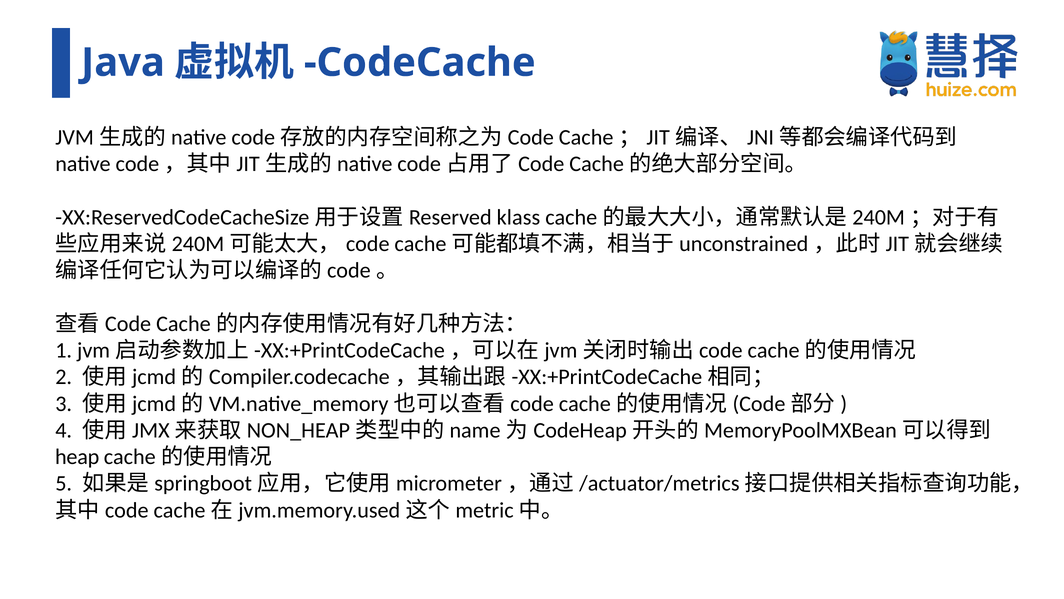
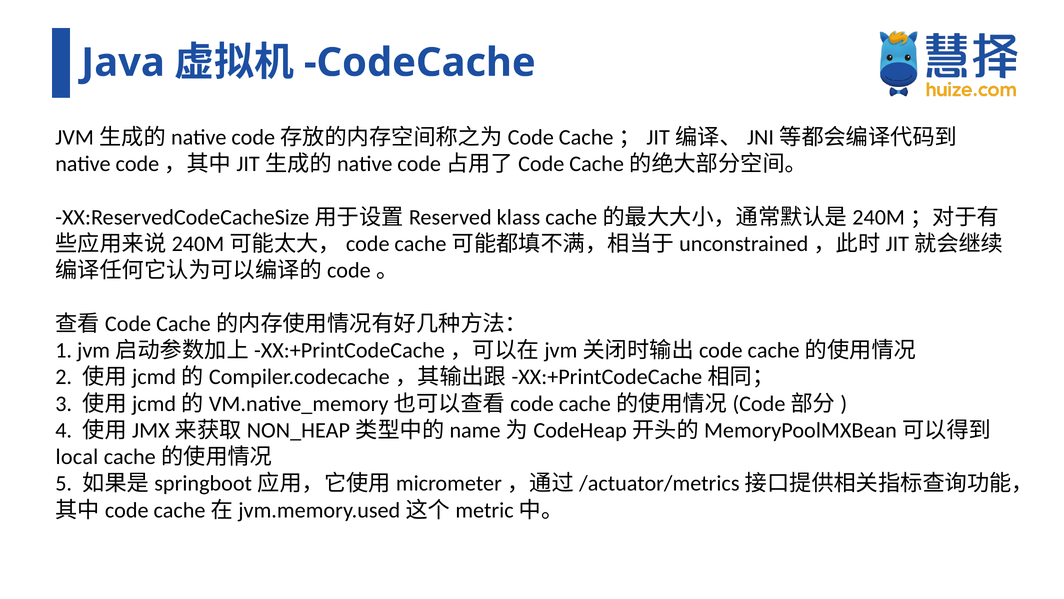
heap: heap -> local (77, 457)
